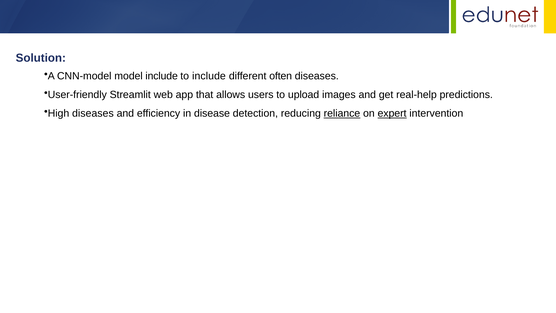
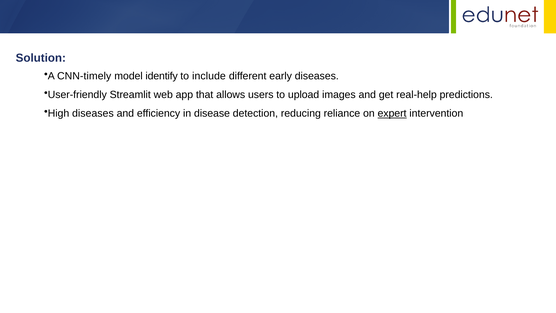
CNN-model: CNN-model -> CNN-timely (84, 76)
model include: include -> identify (162, 76)
often: often -> early (281, 76)
reliance underline: present -> none (342, 113)
